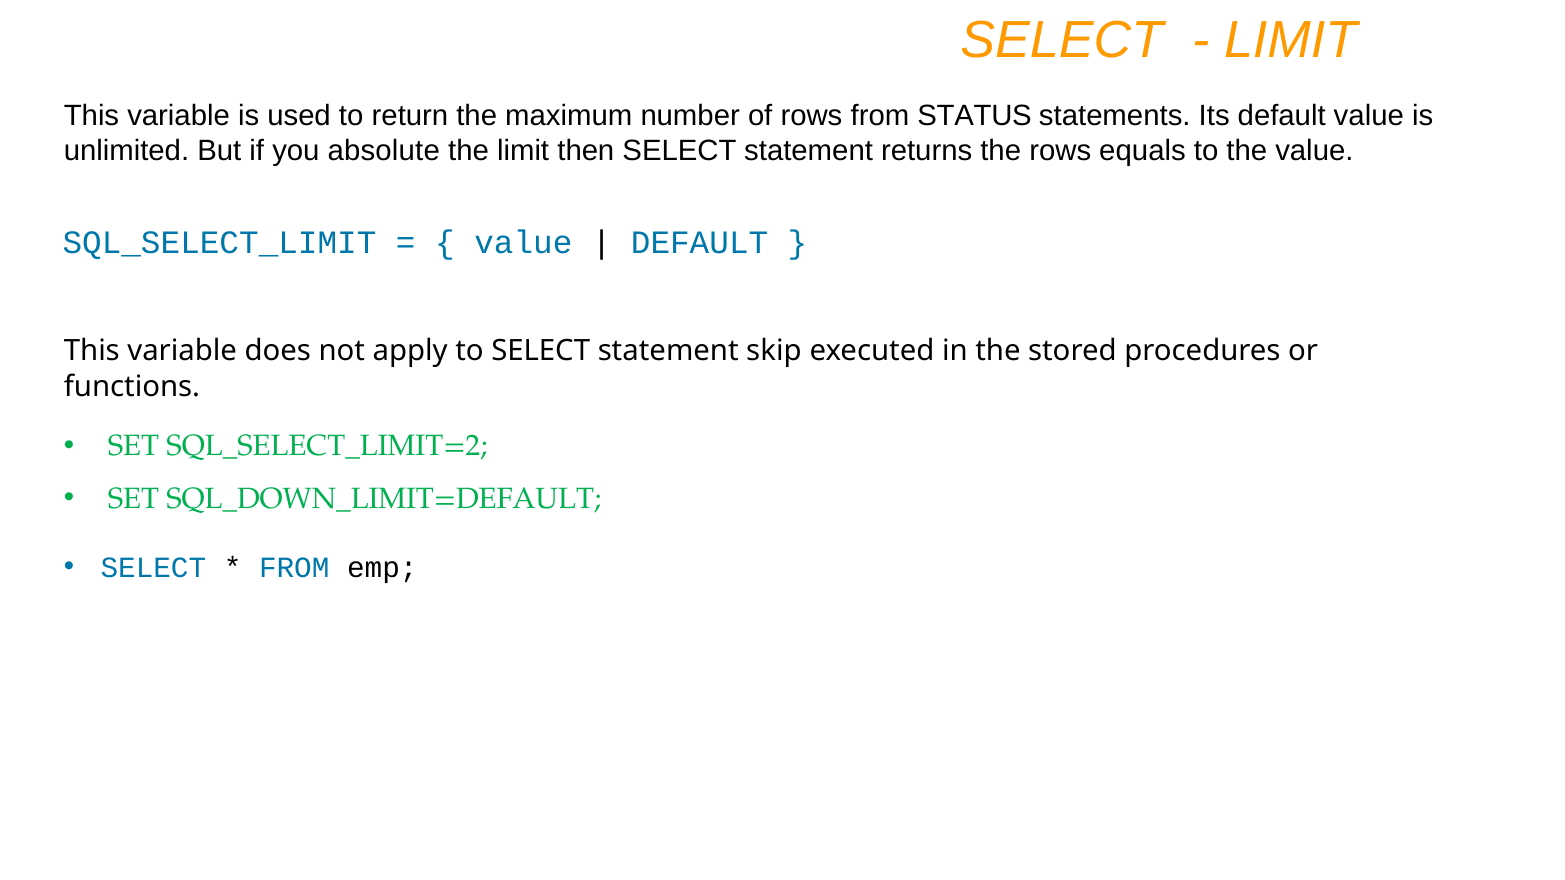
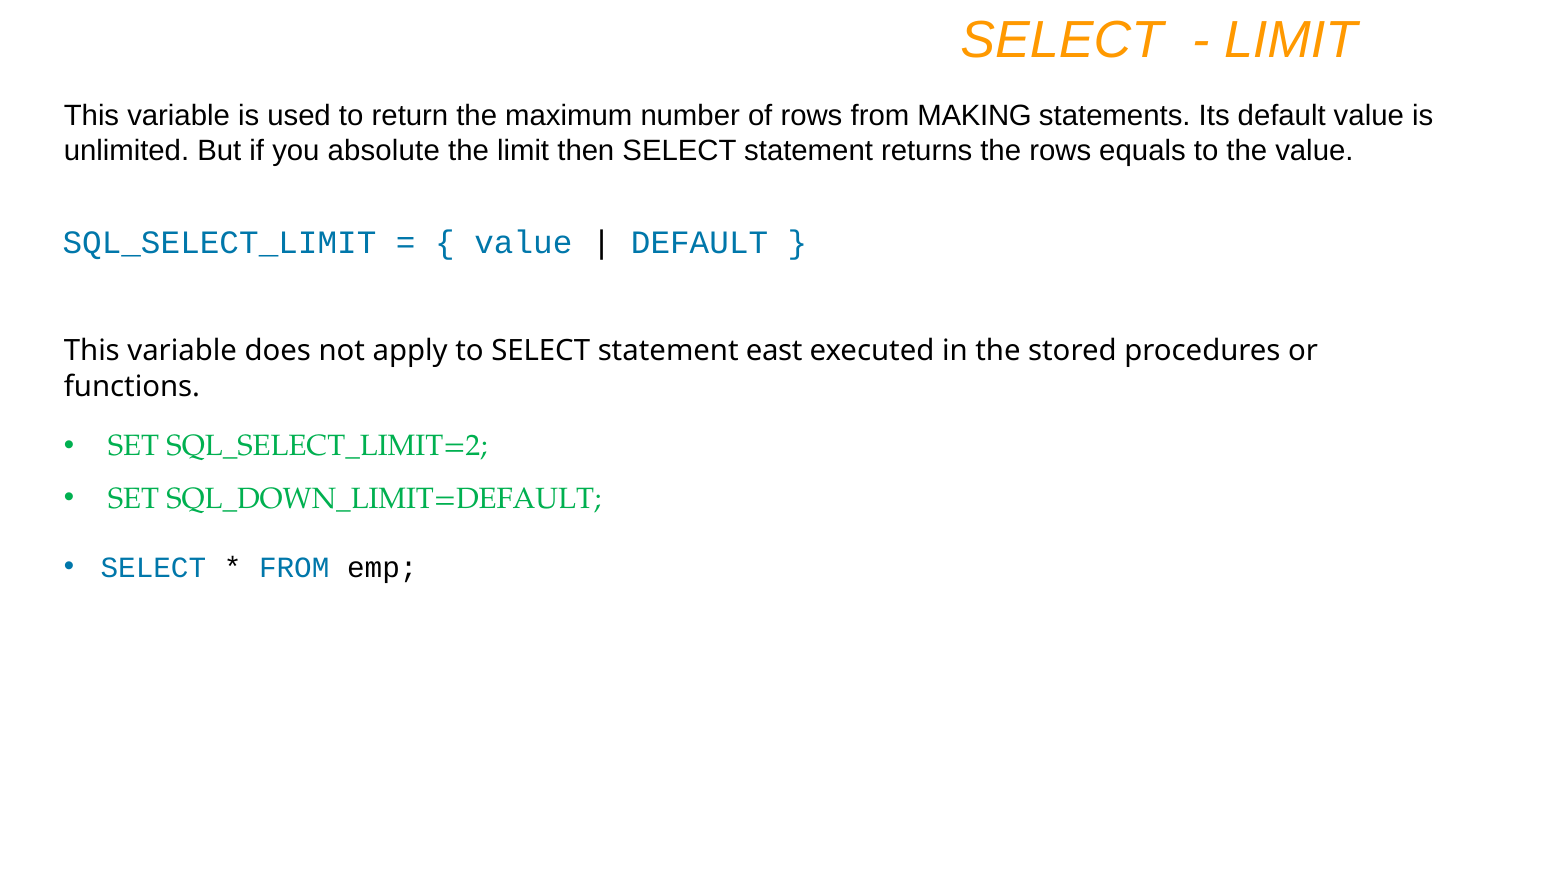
STATUS: STATUS -> MAKING (975, 116)
skip: skip -> east (774, 351)
